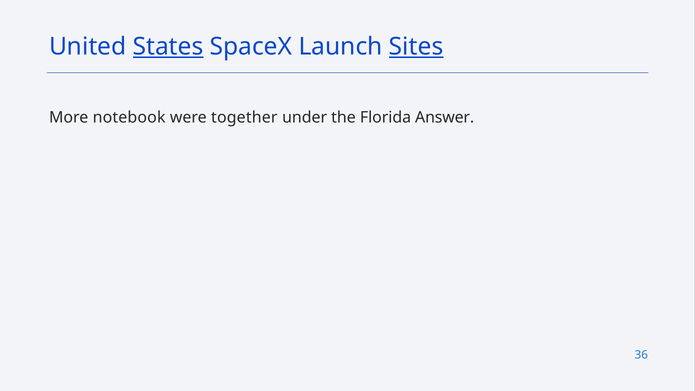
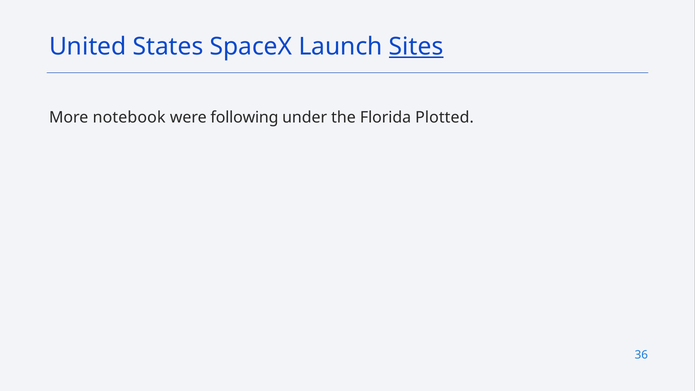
States underline: present -> none (168, 46)
together: together -> following (244, 117)
Answer: Answer -> Plotted (445, 117)
